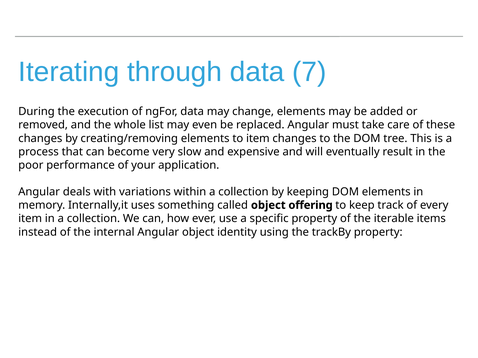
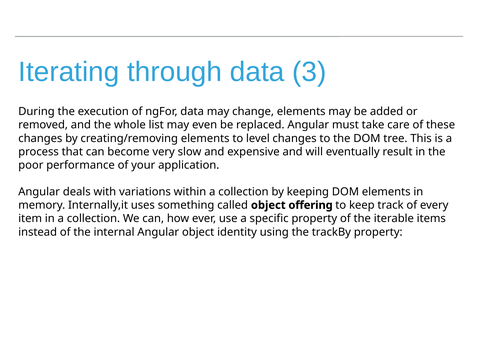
7: 7 -> 3 (309, 72)
to item: item -> level (258, 139)
